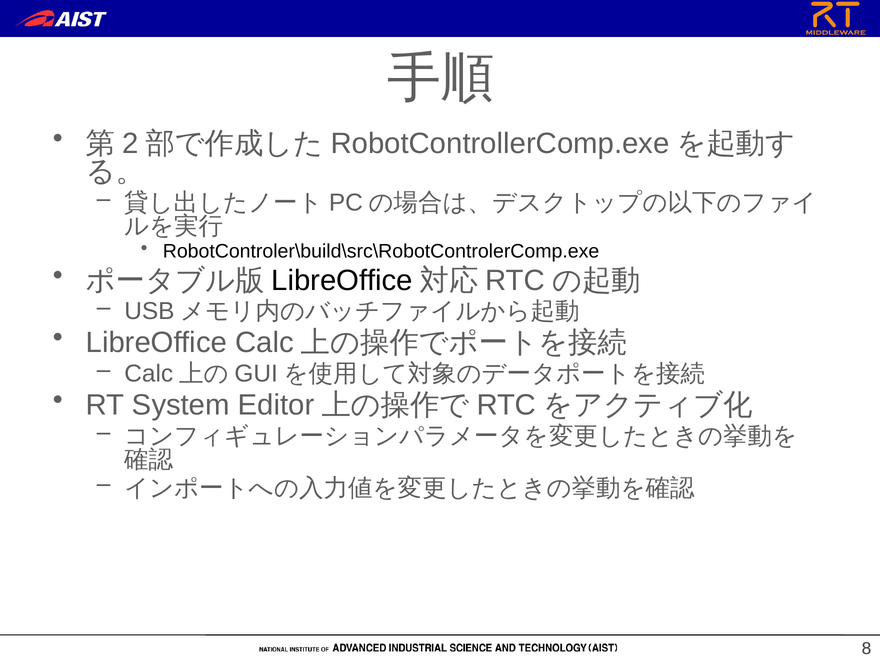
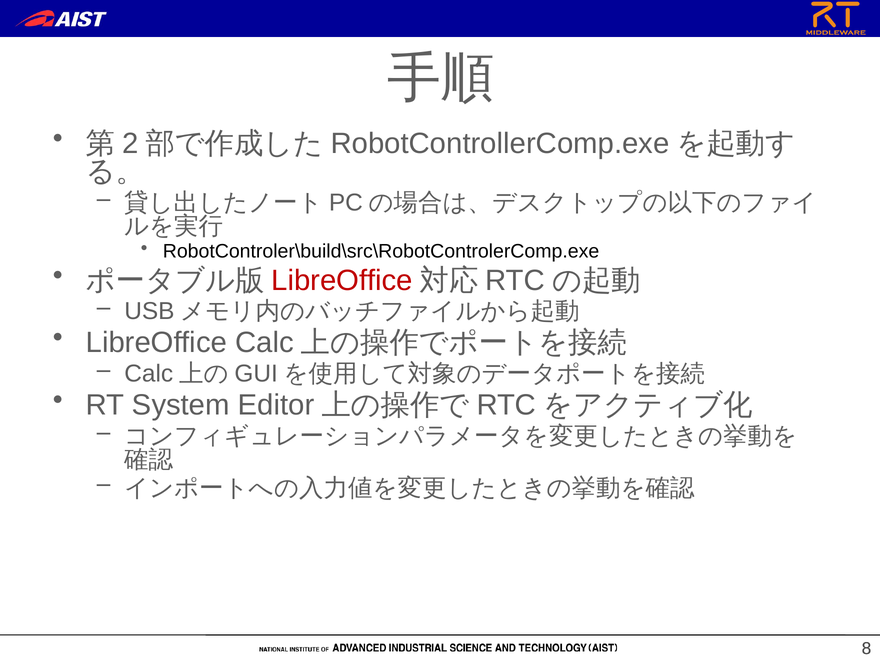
LibreOffice colour: black -> red (342, 280)
